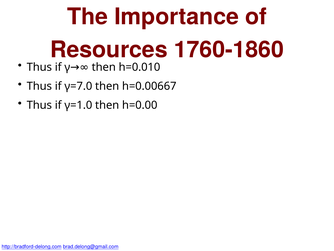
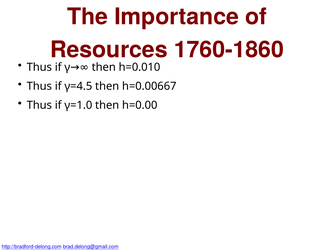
γ=7.0: γ=7.0 -> γ=4.5 (78, 86)
